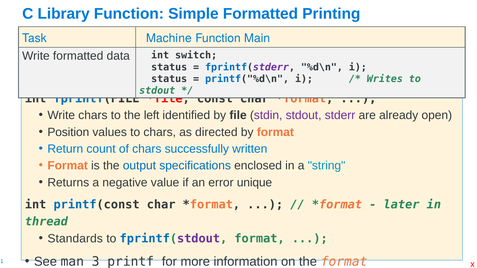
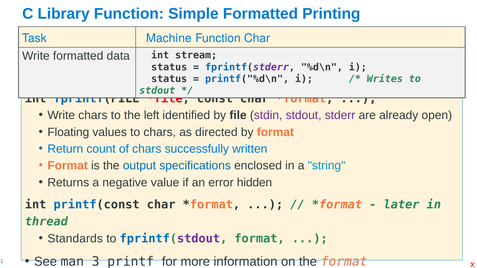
Function Main: Main -> Char (257, 38)
switch: switch -> stream (196, 55)
Position: Position -> Floating (68, 132)
unique: unique -> hidden (255, 183)
